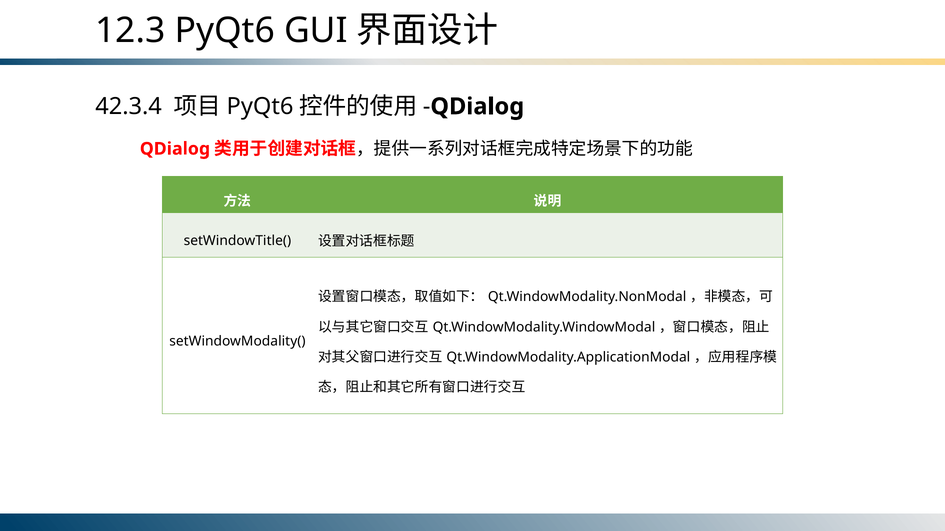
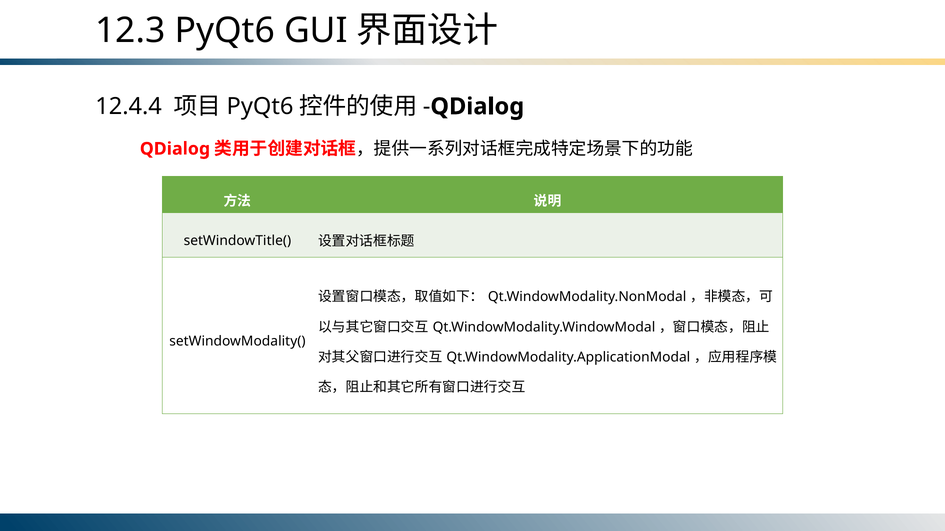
42.3.4: 42.3.4 -> 12.4.4 (129, 107)
